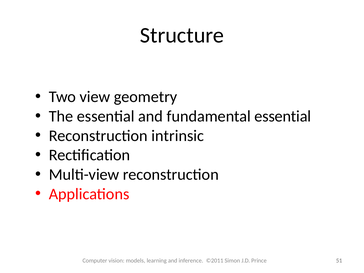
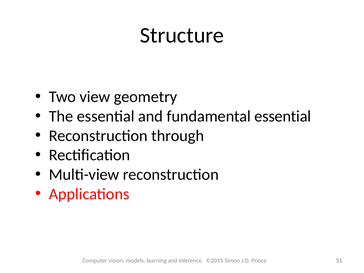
intrinsic: intrinsic -> through (178, 136)
